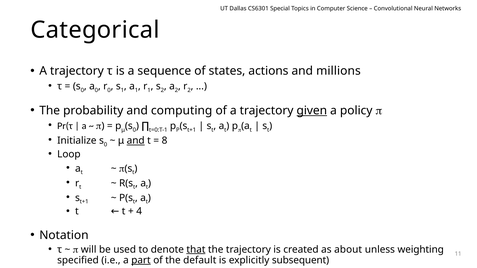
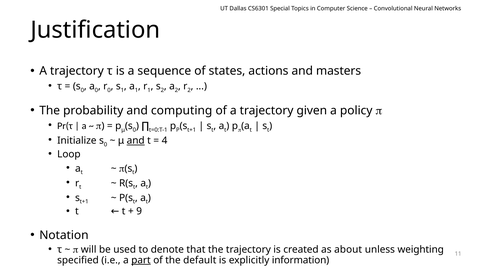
Categorical: Categorical -> Justification (95, 30)
millions: millions -> masters (339, 71)
given underline: present -> none (312, 111)
8: 8 -> 4 (165, 141)
4: 4 -> 9 (139, 212)
that underline: present -> none (196, 250)
subsequent: subsequent -> information (301, 260)
